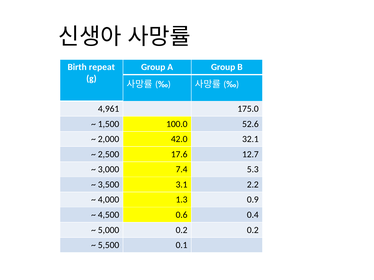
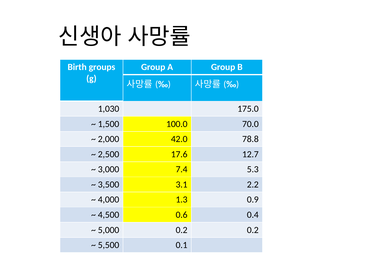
repeat: repeat -> groups (102, 67)
4,961: 4,961 -> 1,030 (109, 109)
52.6: 52.6 -> 70.0 (250, 124)
32.1: 32.1 -> 78.8 (250, 139)
